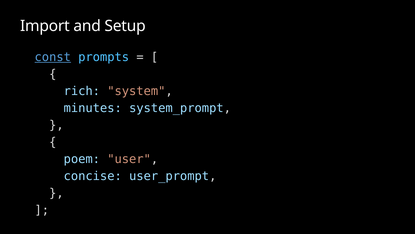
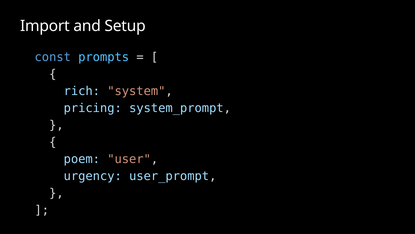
const underline: present -> none (53, 57)
minutes: minutes -> pricing (93, 108)
concise: concise -> urgency (93, 176)
